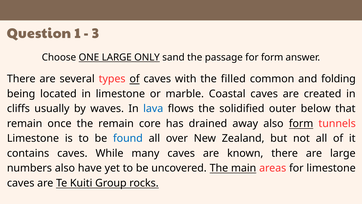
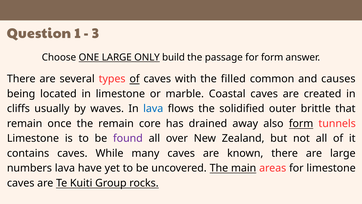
sand: sand -> build (173, 57)
folding: folding -> causes (338, 79)
below: below -> brittle (316, 109)
found colour: blue -> purple (128, 138)
numbers also: also -> lava (65, 168)
